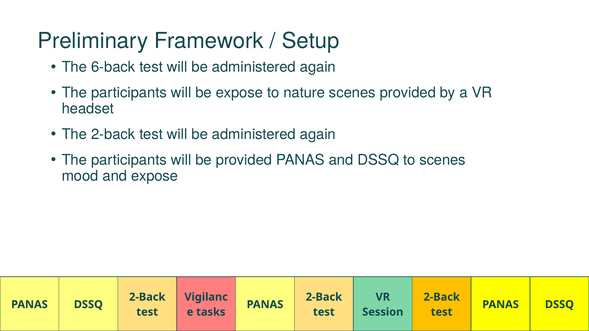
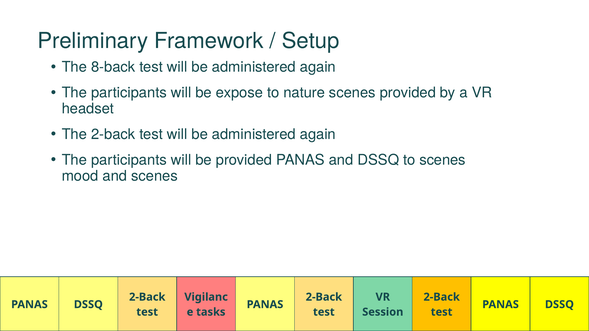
6-back: 6-back -> 8-back (113, 67)
and expose: expose -> scenes (155, 176)
